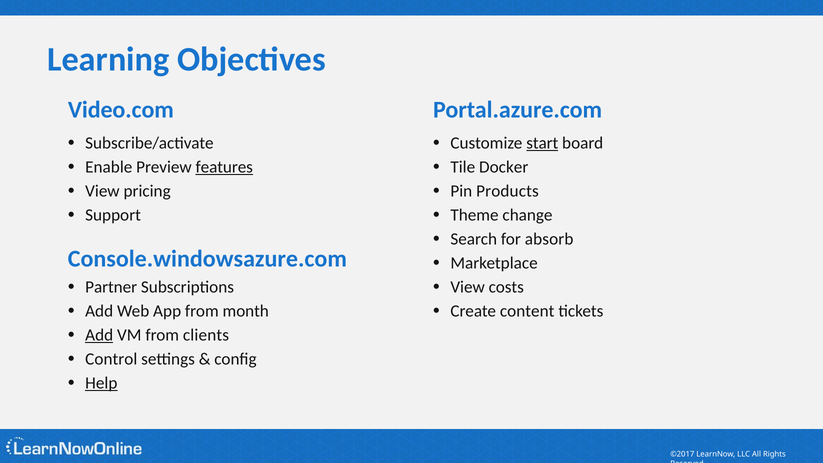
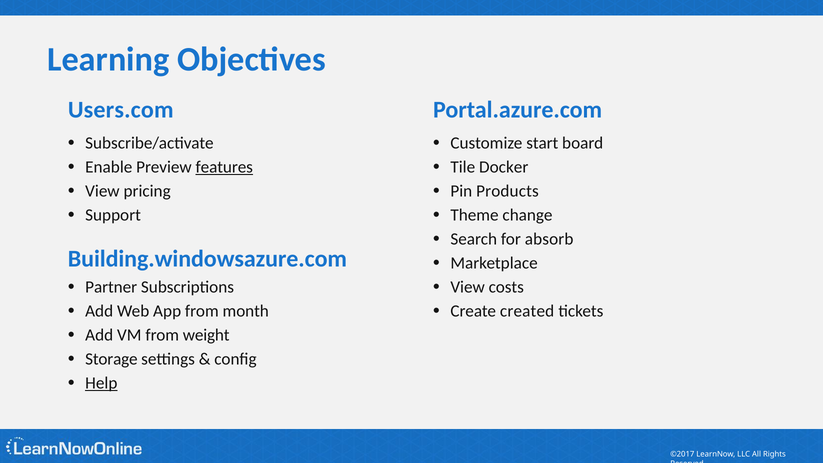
Video.com: Video.com -> Users.com (121, 110)
start underline: present -> none (542, 143)
Console.windowsazure.com: Console.windowsazure.com -> Building.windowsazure.com (207, 259)
content: content -> created (527, 311)
Add underline: present -> none (99, 335)
clients: clients -> weight (206, 335)
Control: Control -> Storage (111, 359)
